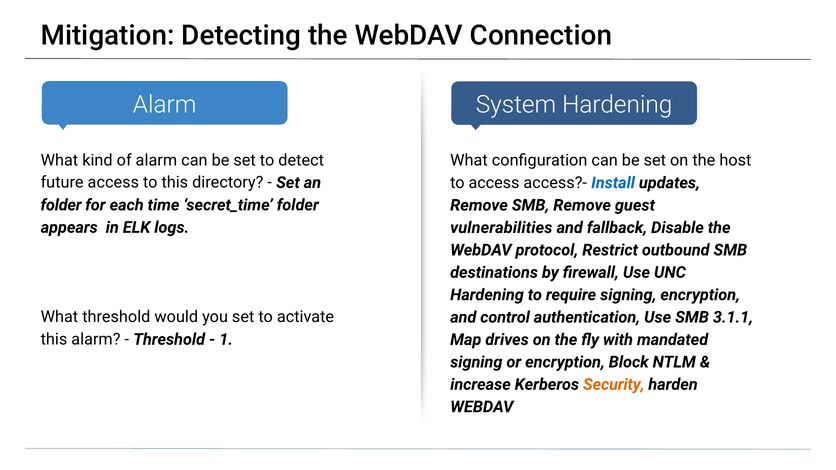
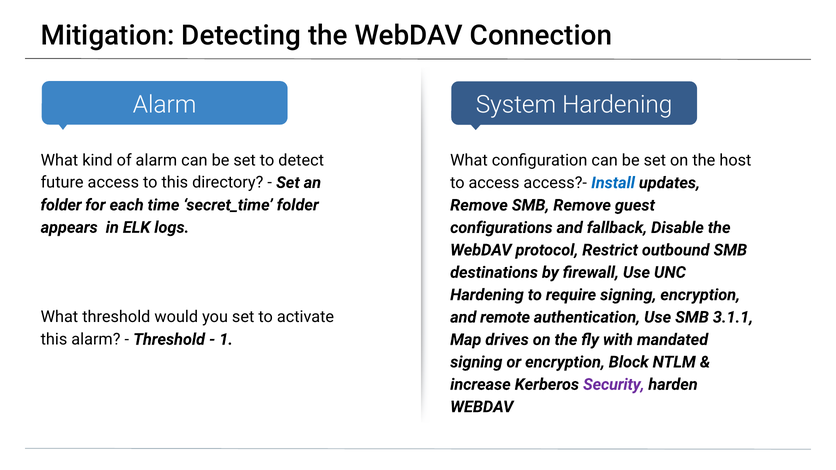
vulnerabilities: vulnerabilities -> configurations (501, 228)
control: control -> remote (505, 317)
Security colour: orange -> purple (614, 385)
